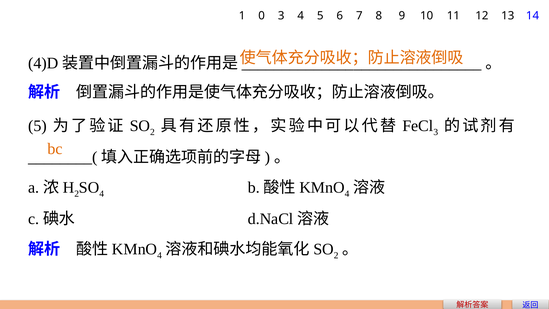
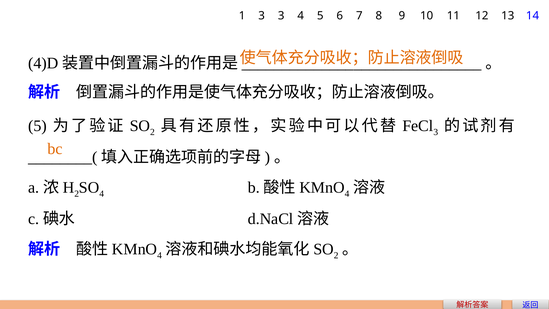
1 0: 0 -> 3 (262, 16)
